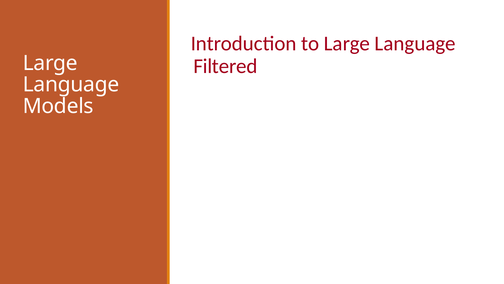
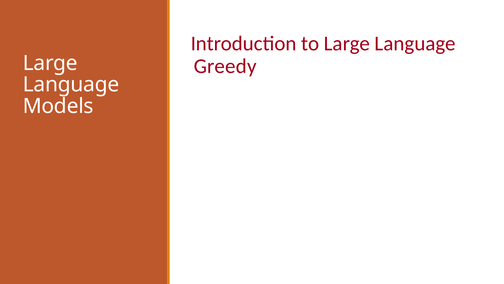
Filtered: Filtered -> Greedy (225, 66)
